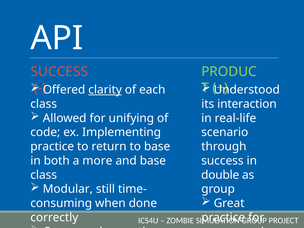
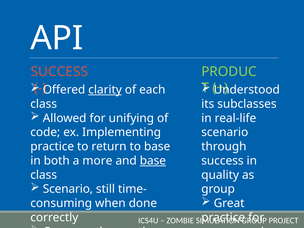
interaction: interaction -> subclasses (247, 104)
base underline: none -> present (153, 161)
double: double -> quality (220, 175)
Modular: Modular -> Scenario (68, 189)
